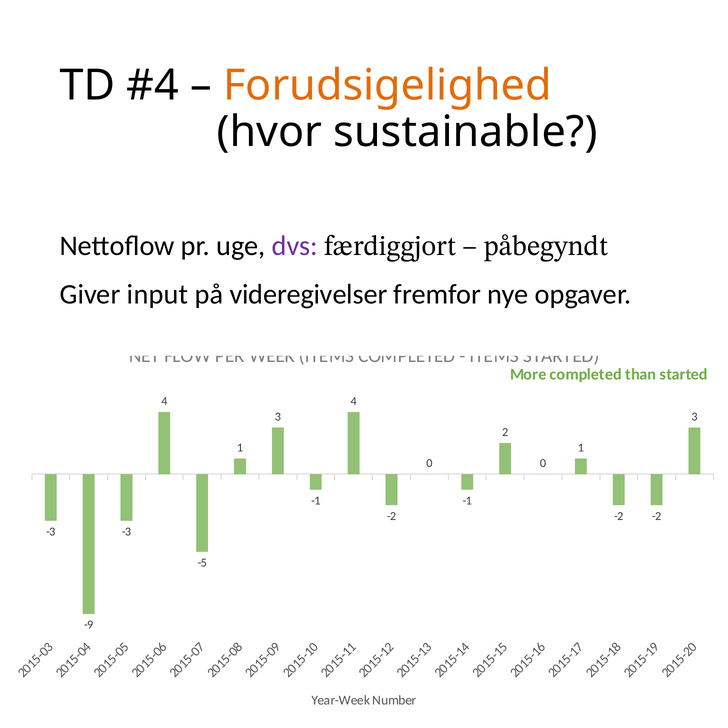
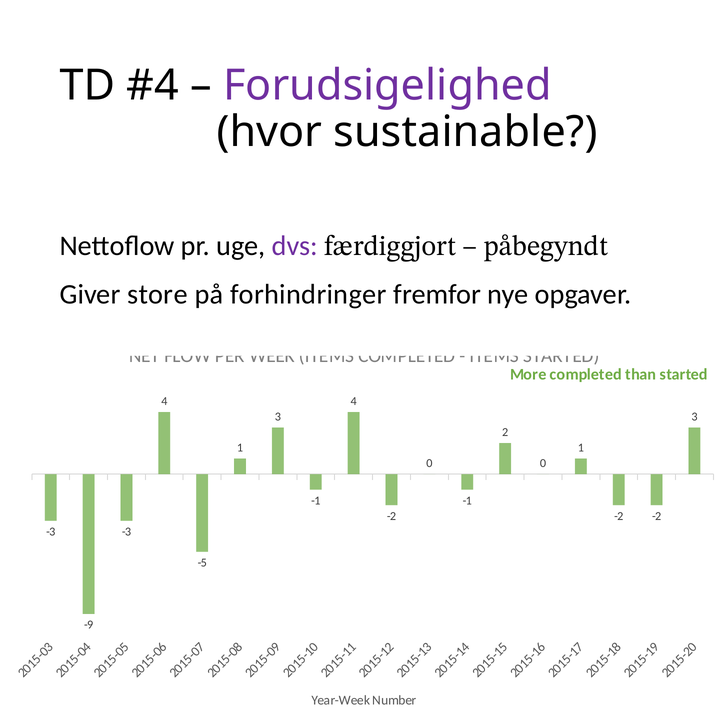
Forudsigelighed colour: orange -> purple (387, 86)
input: input -> store (157, 295)
videregivelser: videregivelser -> forhindringer (308, 295)
